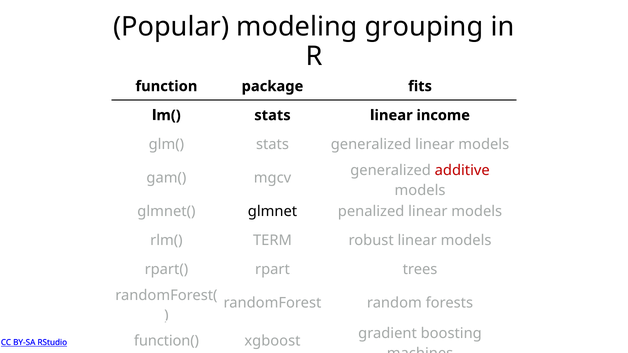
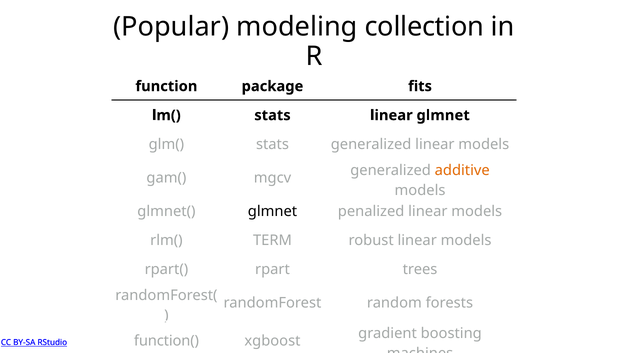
grouping: grouping -> collection (424, 27)
linear income: income -> glmnet (443, 115)
additive colour: red -> orange (462, 170)
